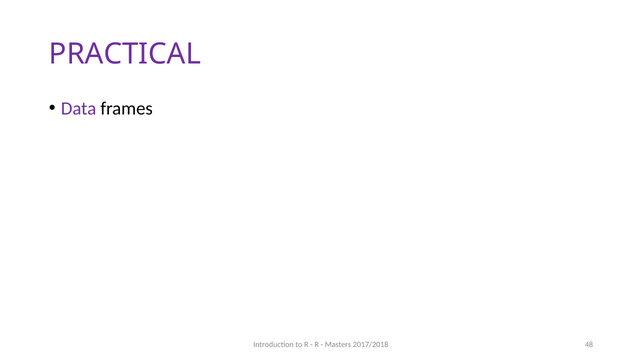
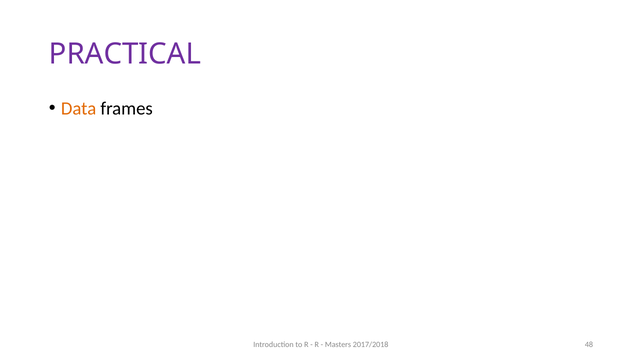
Data colour: purple -> orange (79, 109)
